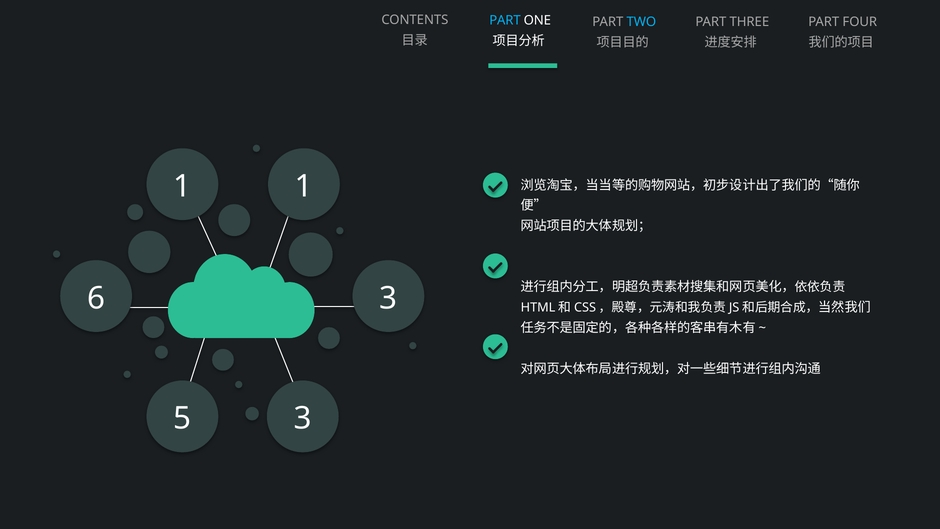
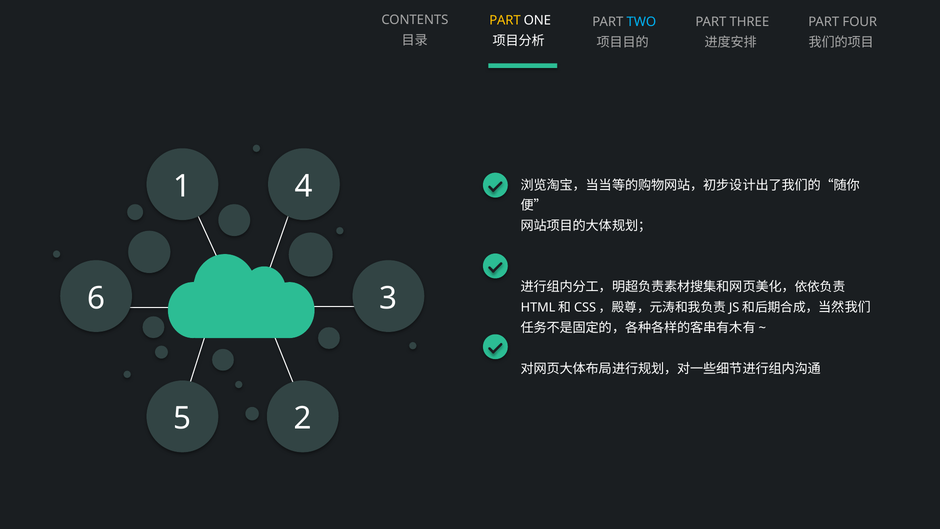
PART colour: light blue -> yellow (505, 20)
1 1: 1 -> 4 (304, 186)
5 3: 3 -> 2 (303, 418)
